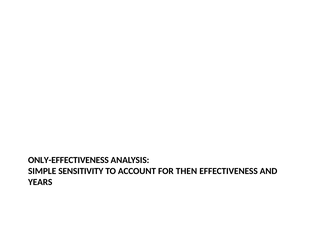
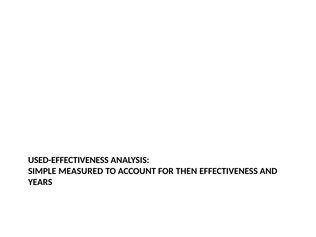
ONLY-EFFECTIVENESS: ONLY-EFFECTIVENESS -> USED-EFFECTIVENESS (68, 160)
SENSITIVITY: SENSITIVITY -> MEASURED (81, 171)
